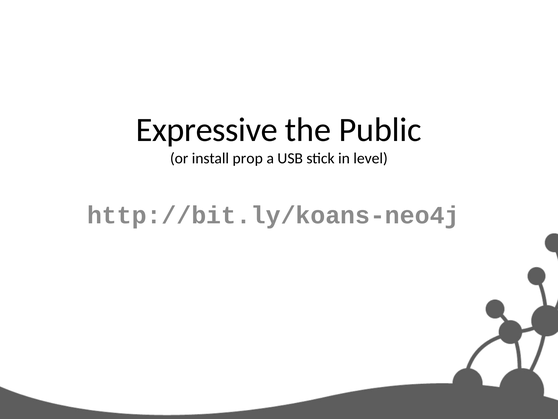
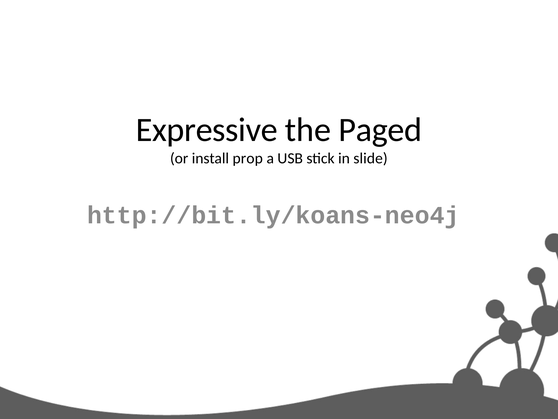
Public: Public -> Paged (380, 130)
level: level -> slide (371, 158)
